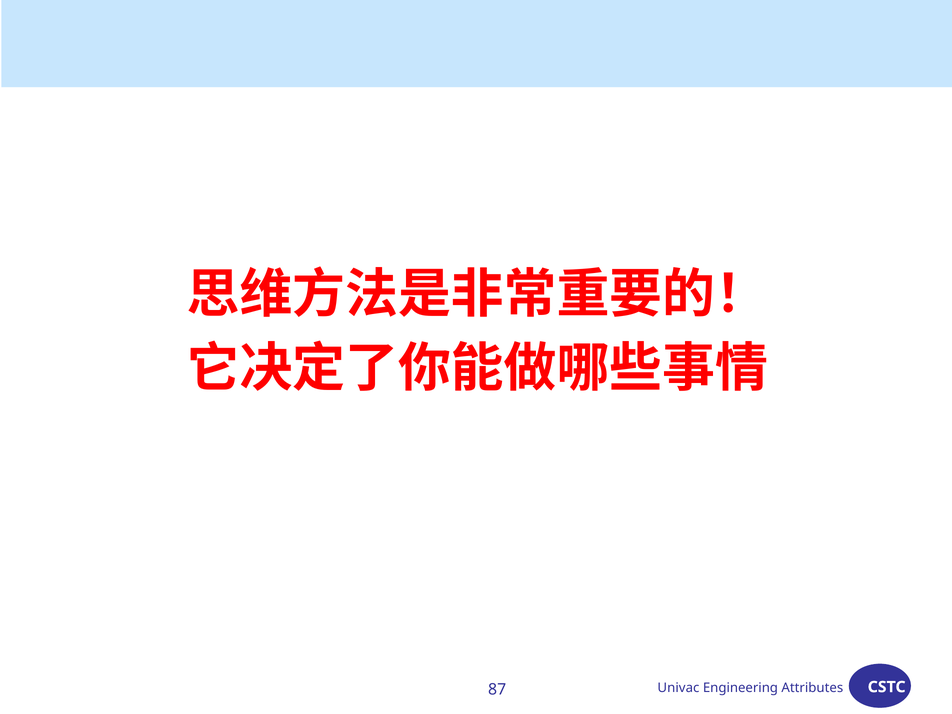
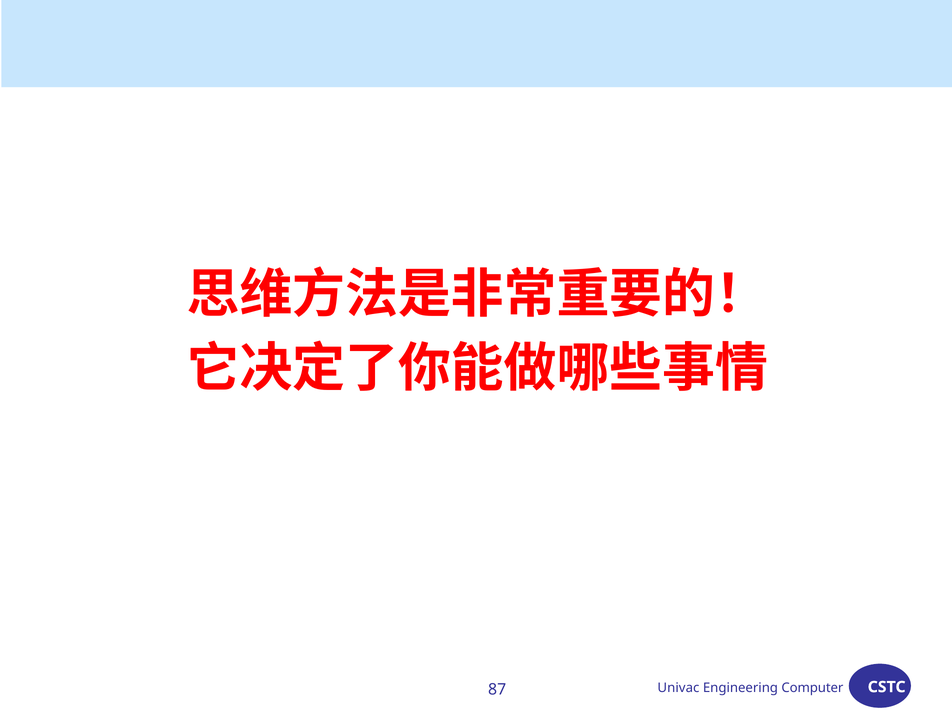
Attributes: Attributes -> Computer (812, 688)
